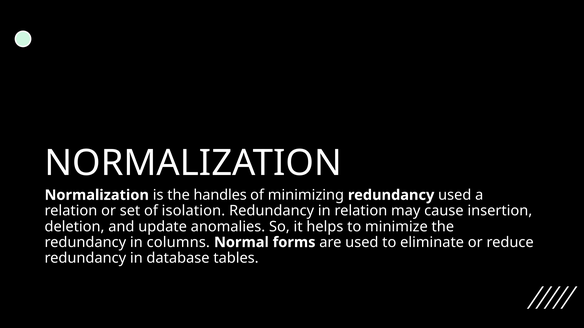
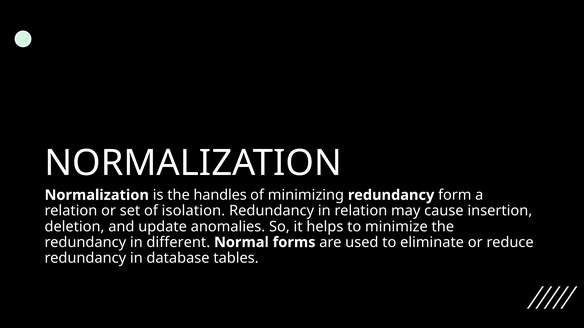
redundancy used: used -> form (455, 195)
columns: columns -> different (178, 243)
